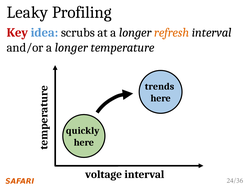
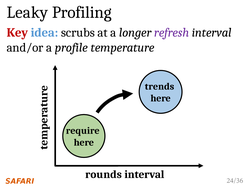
refresh colour: orange -> purple (172, 33)
and/or a longer: longer -> profile (71, 48)
quickly: quickly -> require (83, 131)
voltage: voltage -> rounds (104, 174)
